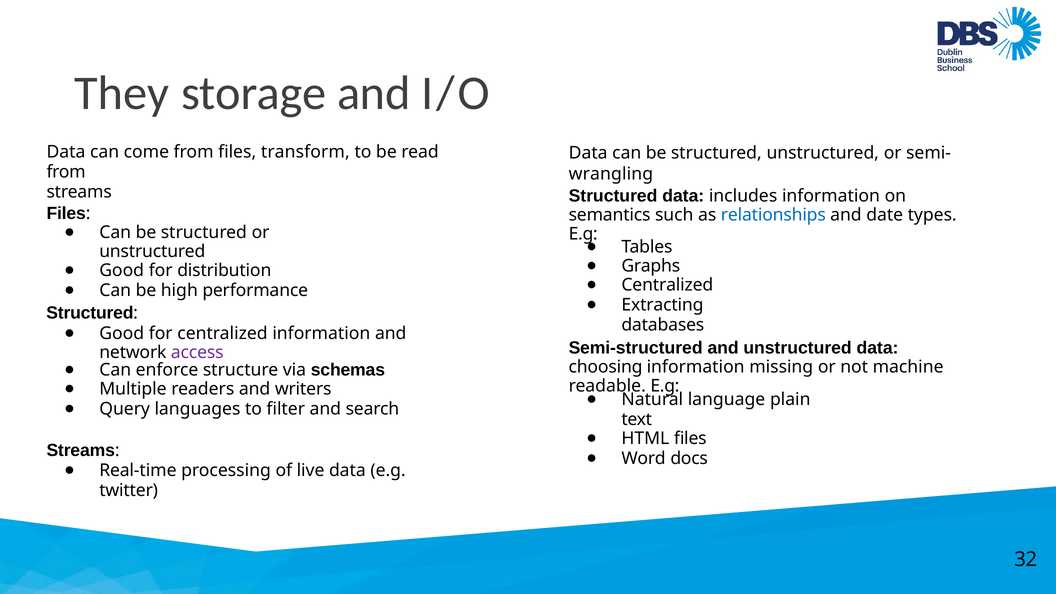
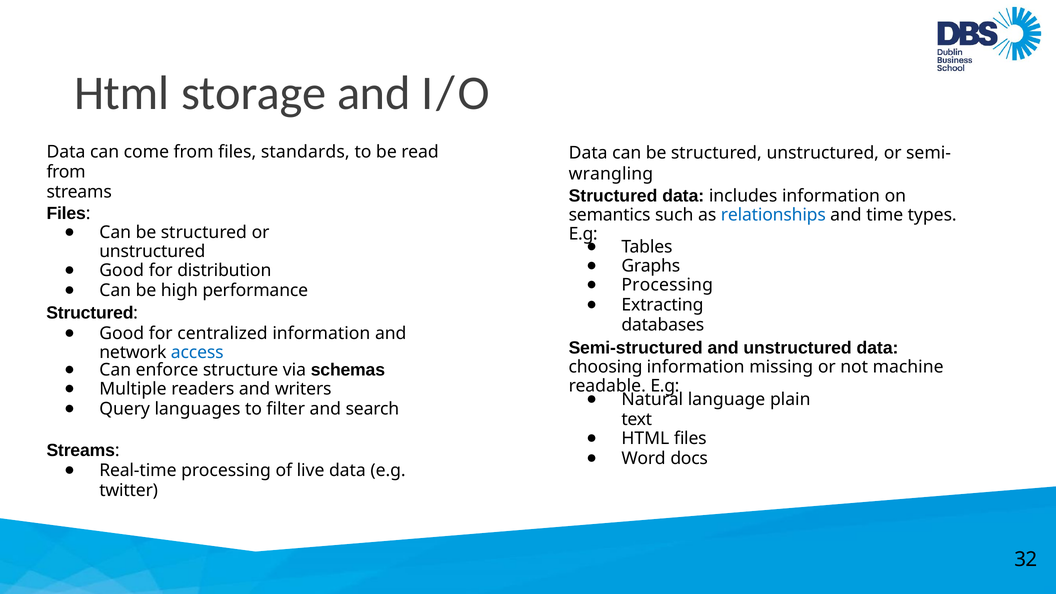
They: They -> Html (122, 93)
transform: transform -> standards (305, 152)
date: date -> time (885, 215)
Centralized: Centralized -> Processing (667, 285)
access colour: purple -> blue (197, 352)
